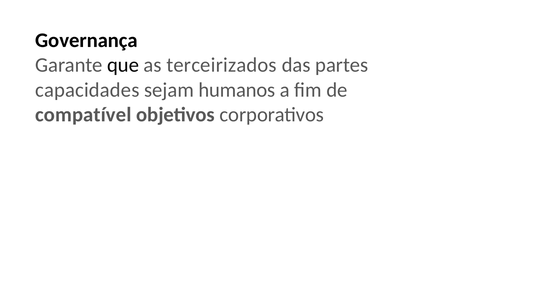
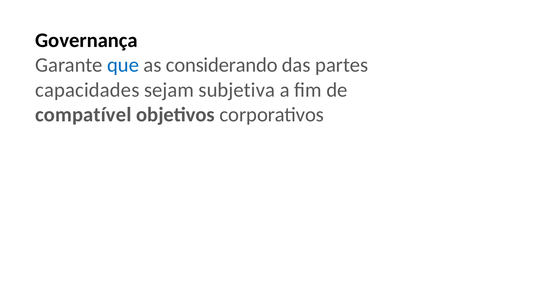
que colour: black -> blue (123, 65)
terceirizados: terceirizados -> considerando (222, 65)
humanos: humanos -> subjetiva (237, 90)
